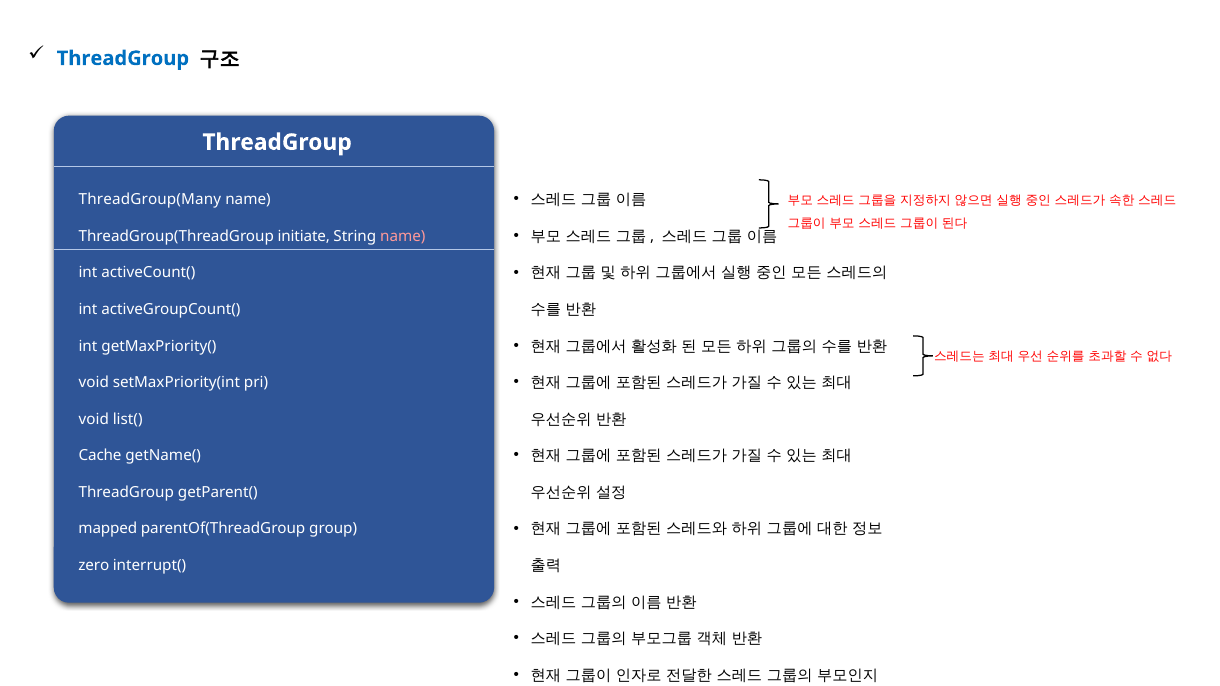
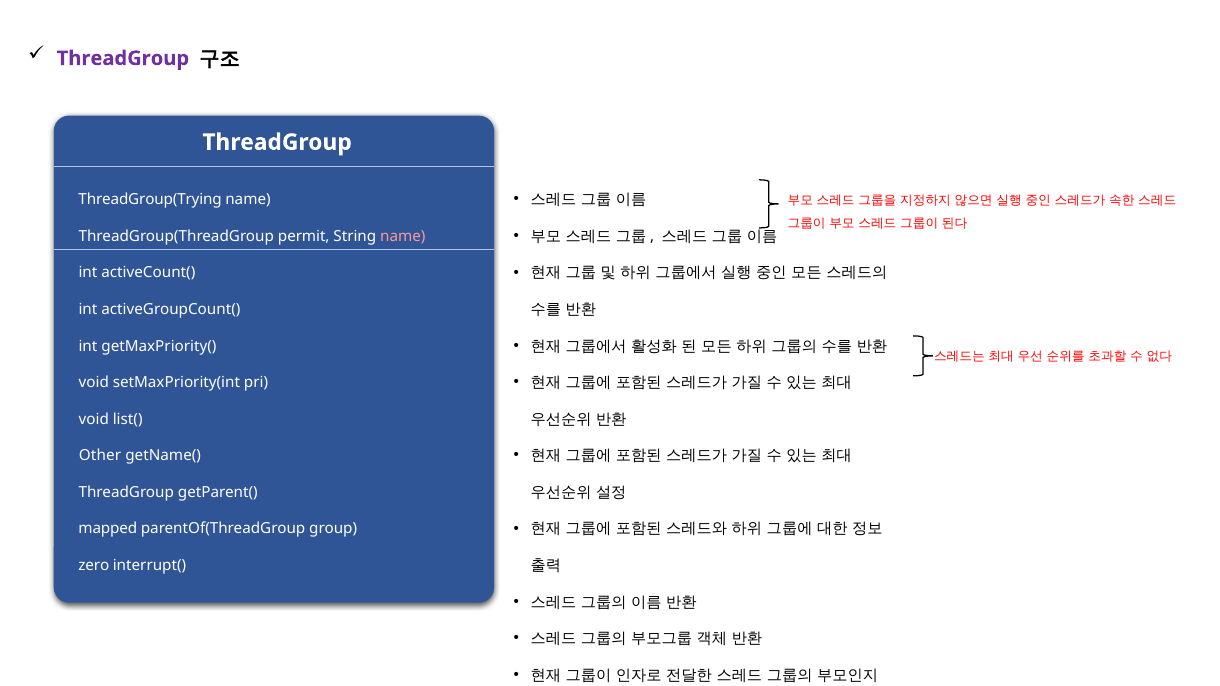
ThreadGroup colour: blue -> purple (123, 58)
ThreadGroup(Many: ThreadGroup(Many -> ThreadGroup(Trying (150, 200)
initiate: initiate -> permit (304, 236)
Cache: Cache -> Other (100, 456)
